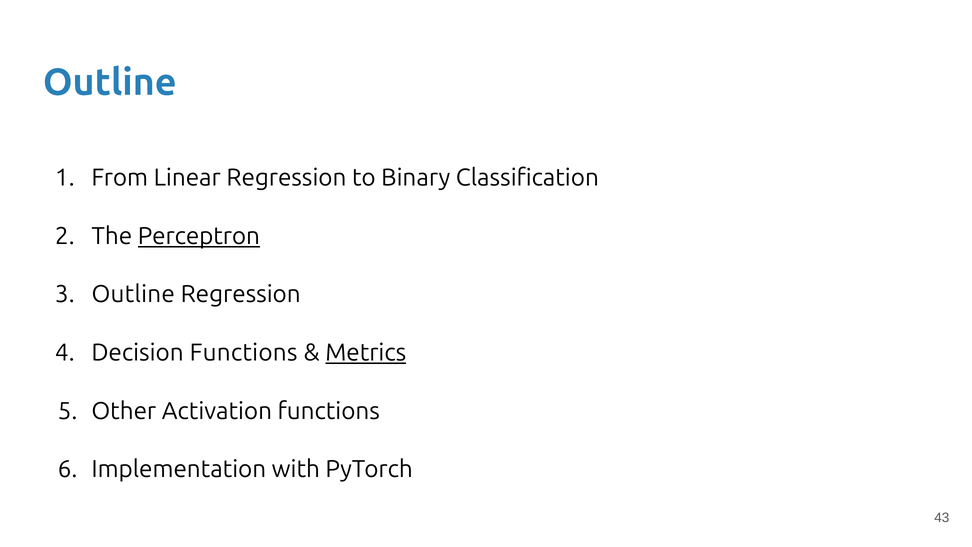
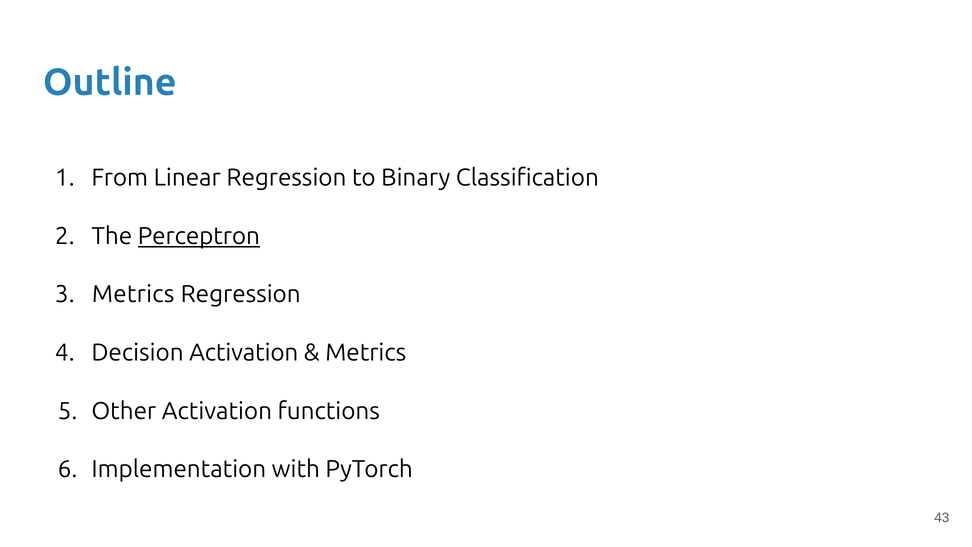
Outline: Outline -> Metrics (133, 294)
Decision Functions: Functions -> Activation (244, 353)
Metrics underline: present -> none (366, 353)
